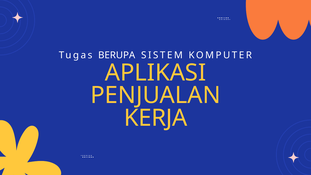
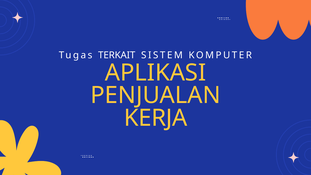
BERUPA: BERUPA -> TERKAIT (117, 55)
